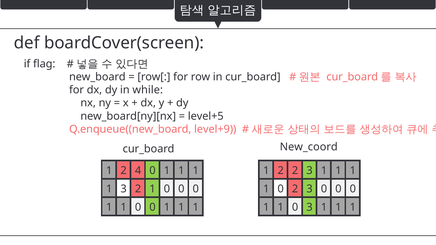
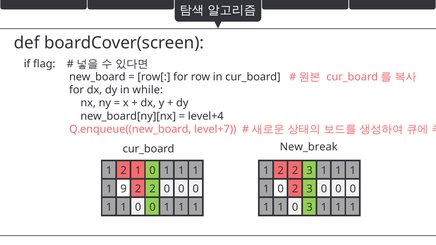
level+5: level+5 -> level+4 (206, 116)
level+9: level+9 -> level+7 (215, 129)
New_coord: New_coord -> New_break (309, 147)
2 4: 4 -> 1 (138, 171)
1 3: 3 -> 9 (124, 189)
1: 1 -> 2 (152, 189)
